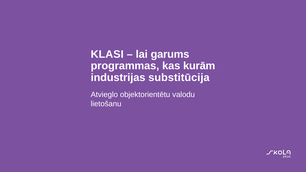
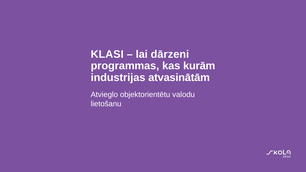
garums: garums -> dārzeni (170, 54)
substitūcija: substitūcija -> atvasinātām (179, 78)
